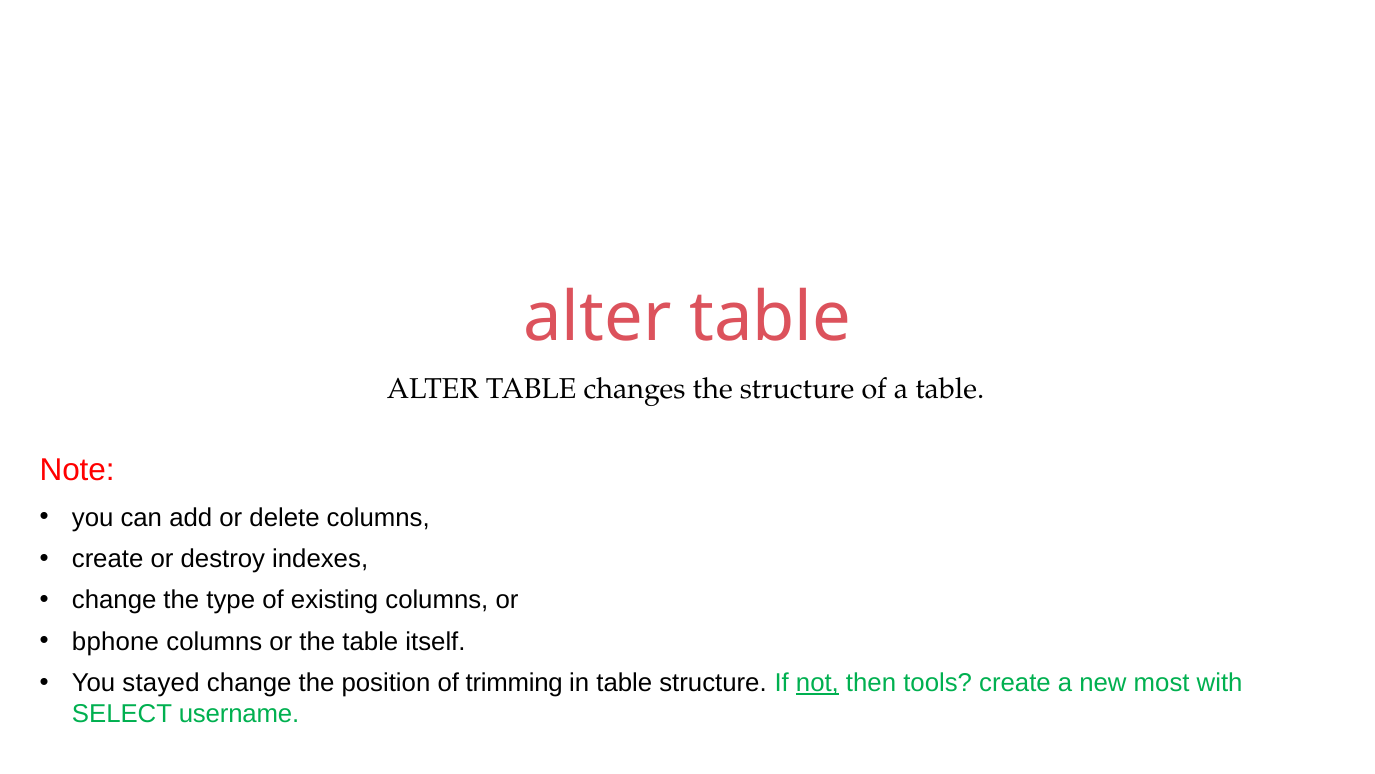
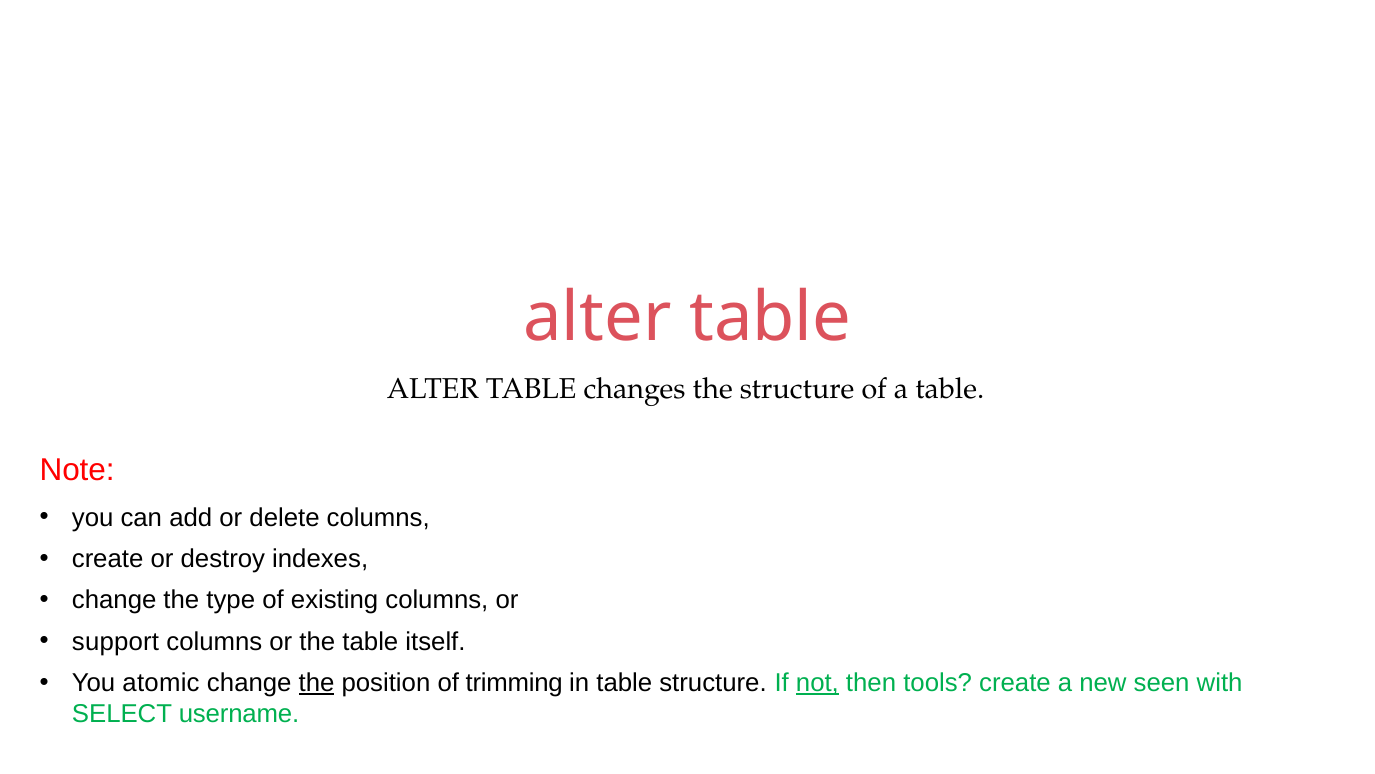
bphone: bphone -> support (116, 641)
stayed: stayed -> atomic (161, 682)
the underline: none -> present (317, 682)
most: most -> seen (1162, 682)
